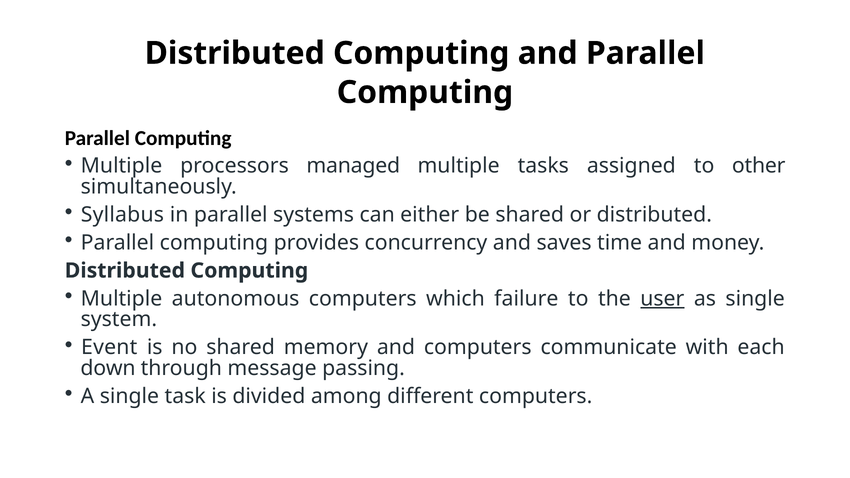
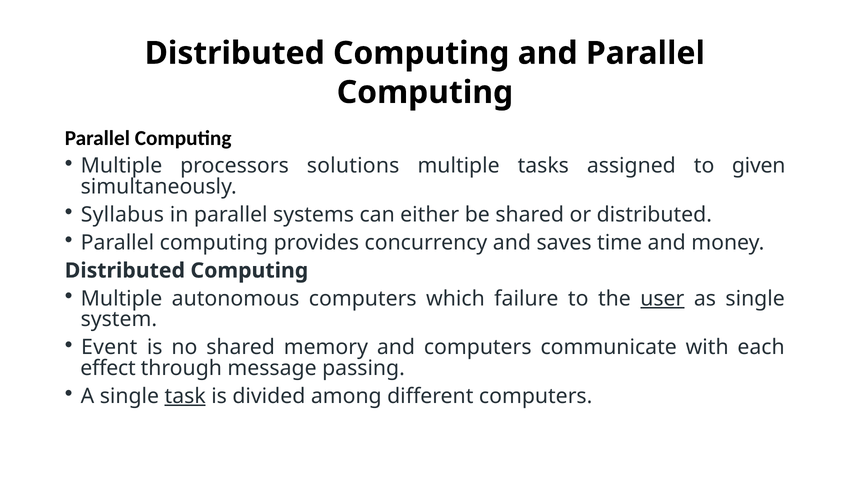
managed: managed -> solutions (353, 166)
other: other -> given (759, 166)
down: down -> effect (108, 368)
task underline: none -> present (185, 396)
